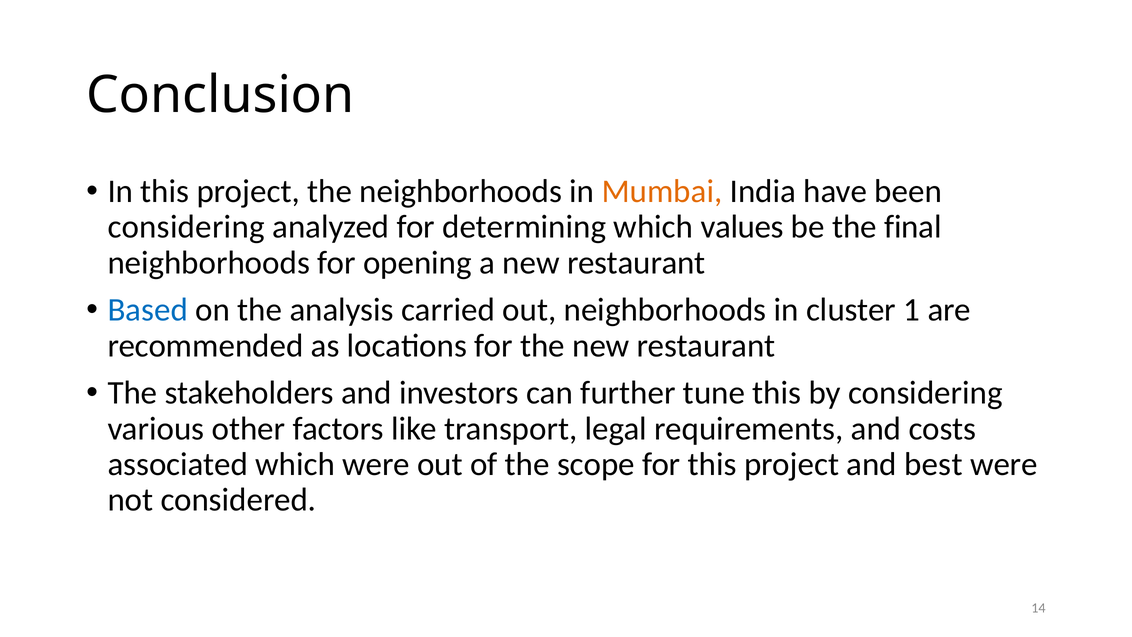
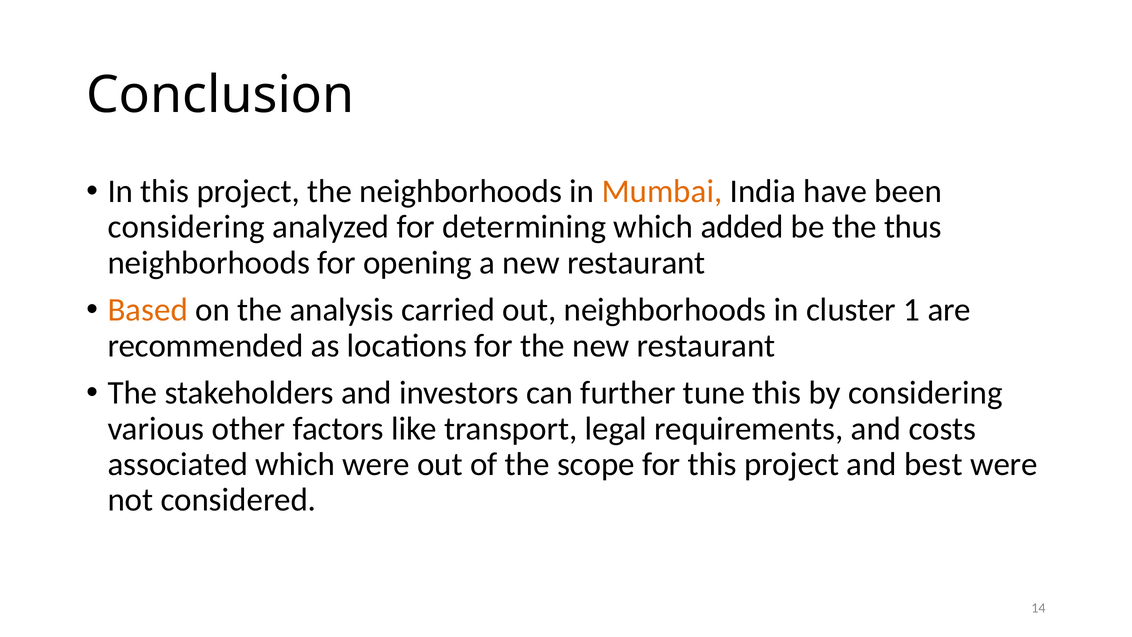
values: values -> added (742, 227)
final: final -> thus (913, 227)
Based colour: blue -> orange (148, 310)
